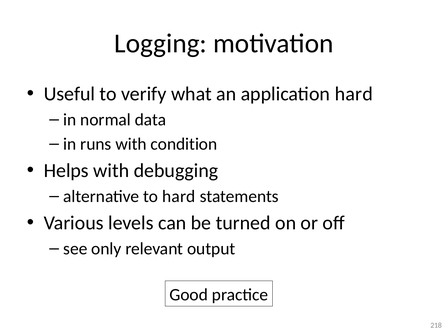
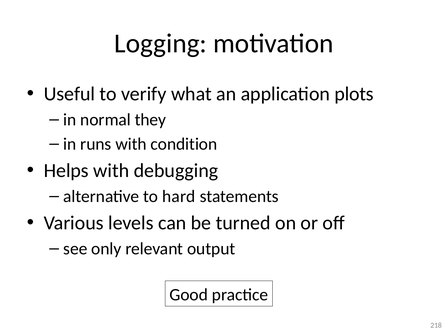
application hard: hard -> plots (354, 94)
data: data -> they (150, 120)
